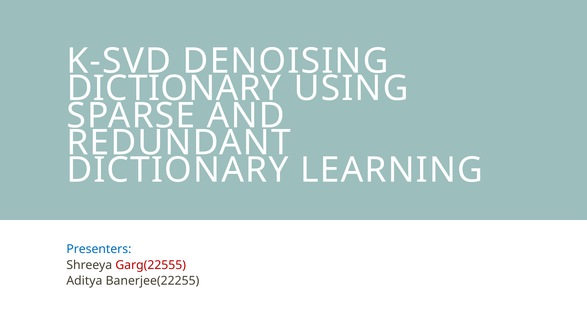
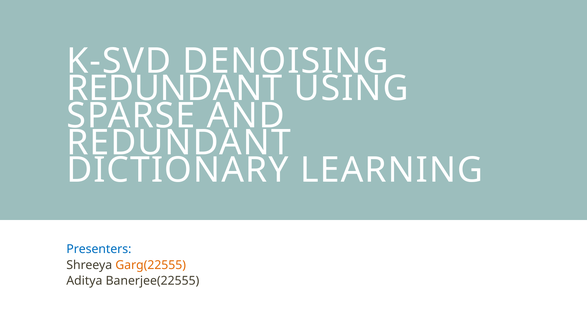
DICTIONARY: DICTIONARY -> REDUNDANT (174, 89)
Garg(22555 colour: red -> orange (151, 265)
Banerjee(22255: Banerjee(22255 -> Banerjee(22555 (152, 281)
